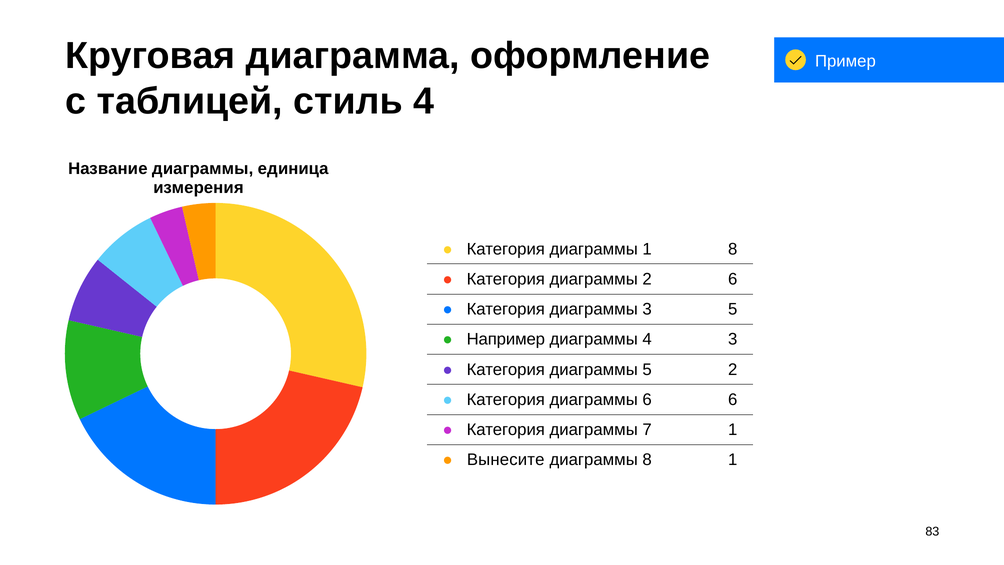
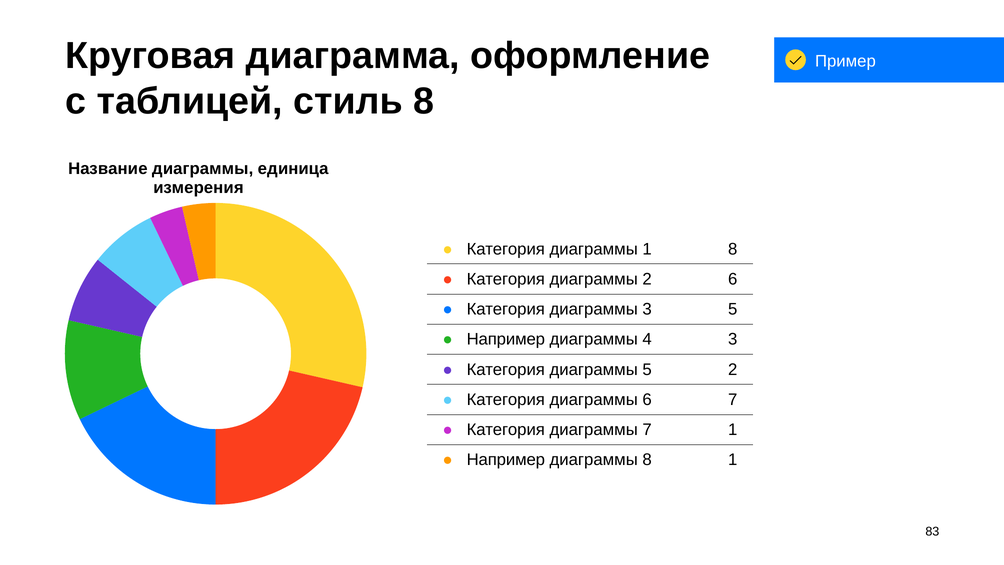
стиль 4: 4 -> 8 (424, 101)
6 6: 6 -> 7 (733, 400)
Вынесите: Вынесите -> Например (506, 460)
